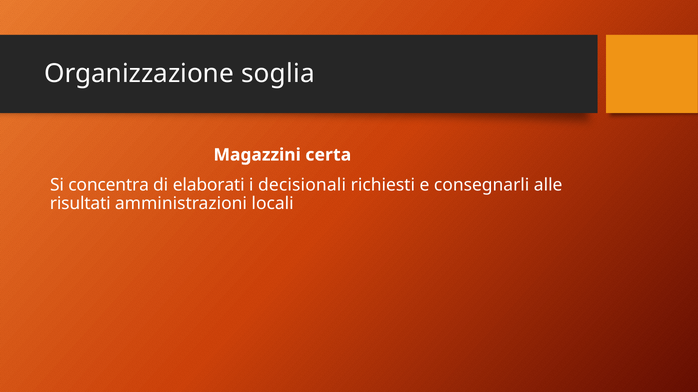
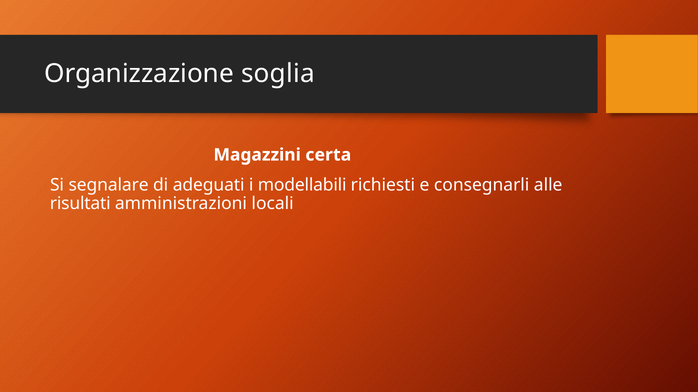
concentra: concentra -> segnalare (109, 185)
elaborati: elaborati -> adeguati (209, 185)
decisionali: decisionali -> modellabili (302, 185)
